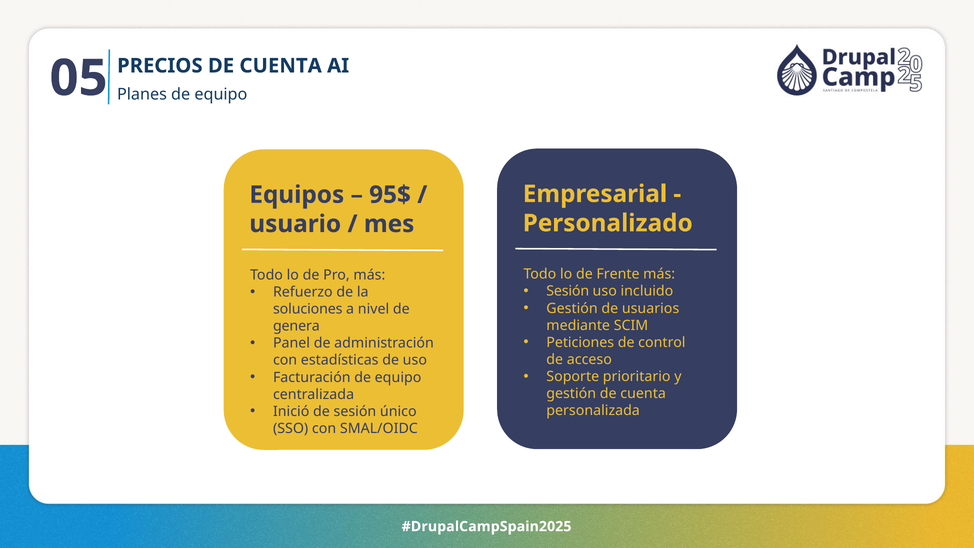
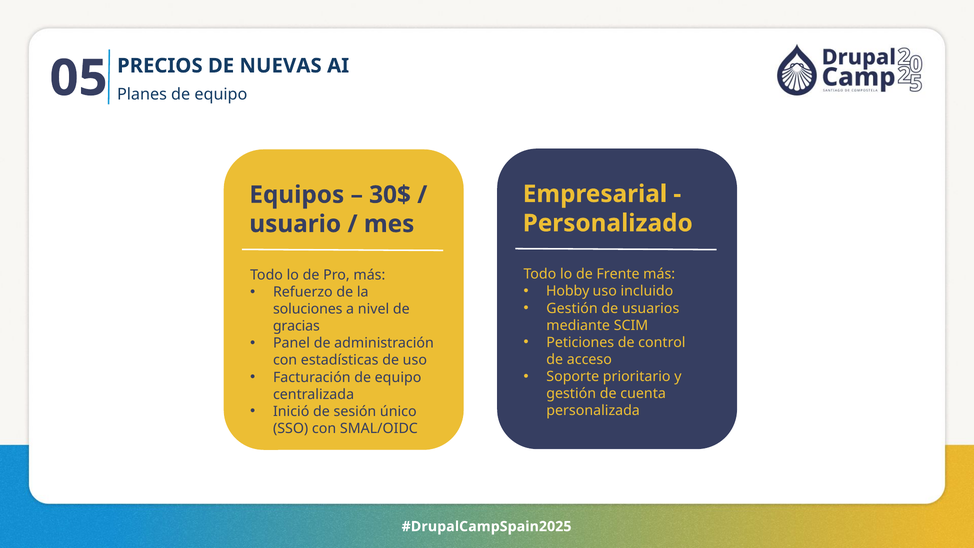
PRECIOS DE CUENTA: CUENTA -> NUEVAS (281, 66)
95$: 95$ -> 30$ (390, 195)
Sesión: Sesión -> Hobby (568, 291)
genera: genera -> gracias (296, 326)
